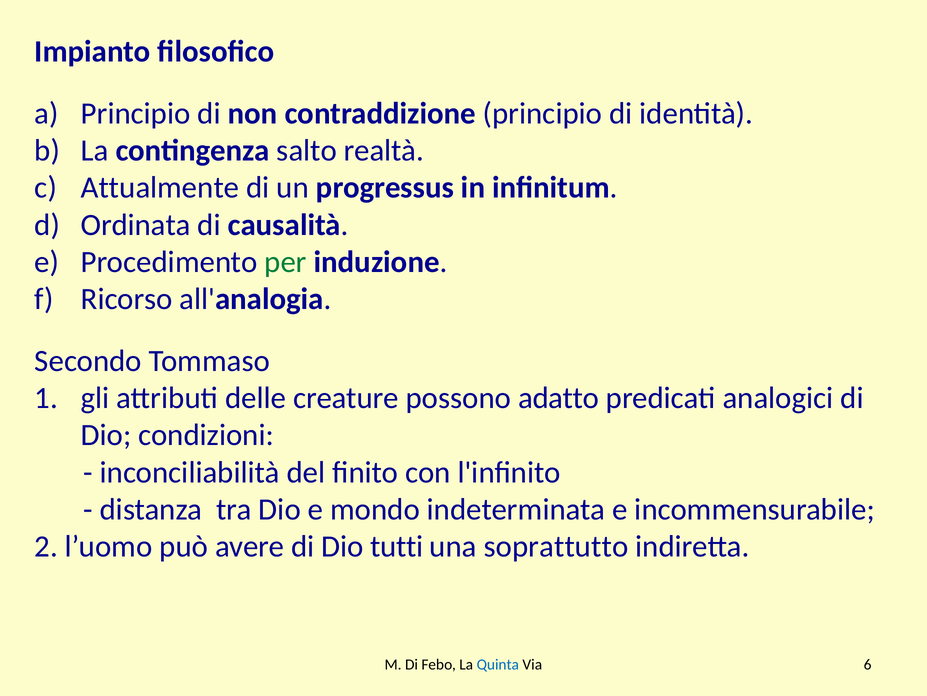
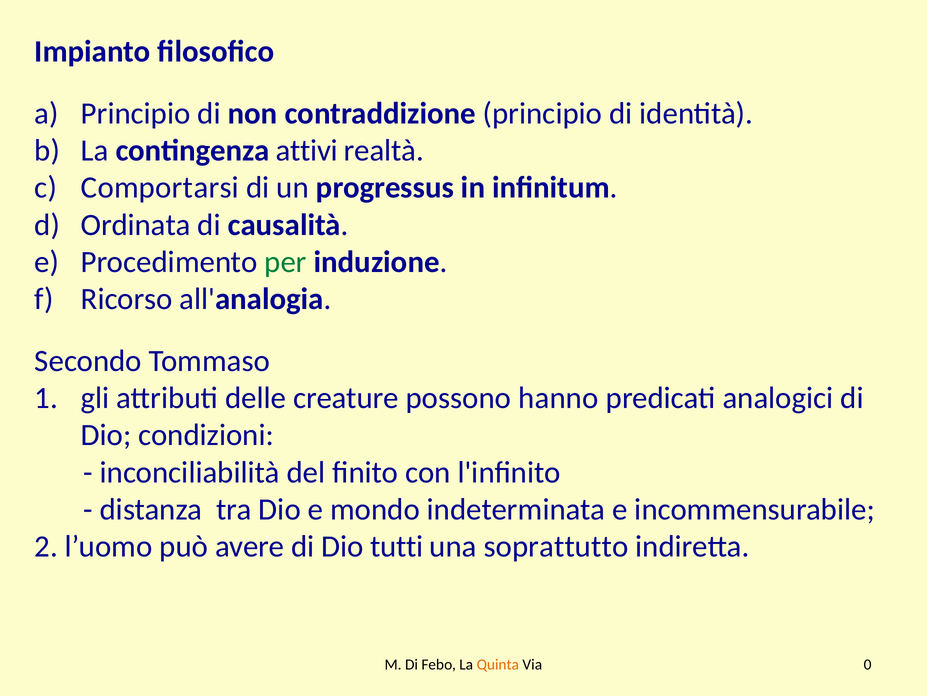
salto: salto -> attivi (307, 150)
Attualmente: Attualmente -> Comportarsi (160, 188)
adatto: adatto -> hanno (558, 398)
Quinta colour: blue -> orange (498, 664)
6: 6 -> 0 (868, 664)
